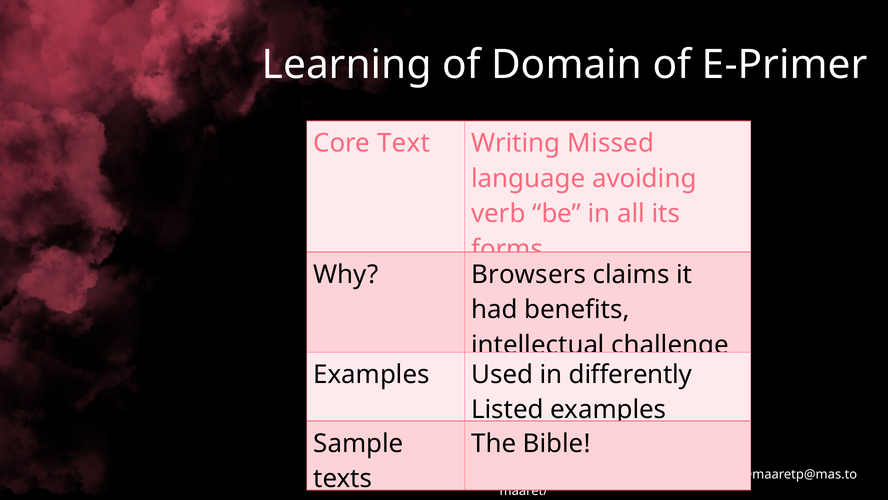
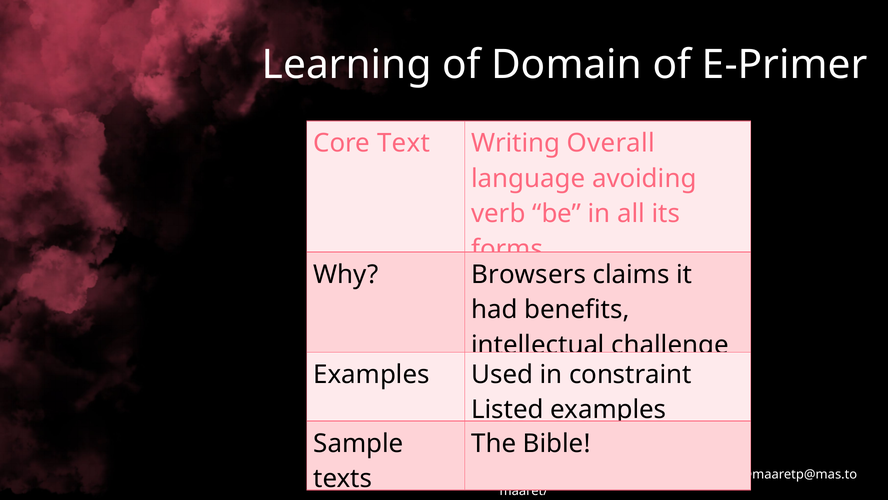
Missed: Missed -> Overall (611, 143)
differently: differently -> constraint (630, 374)
